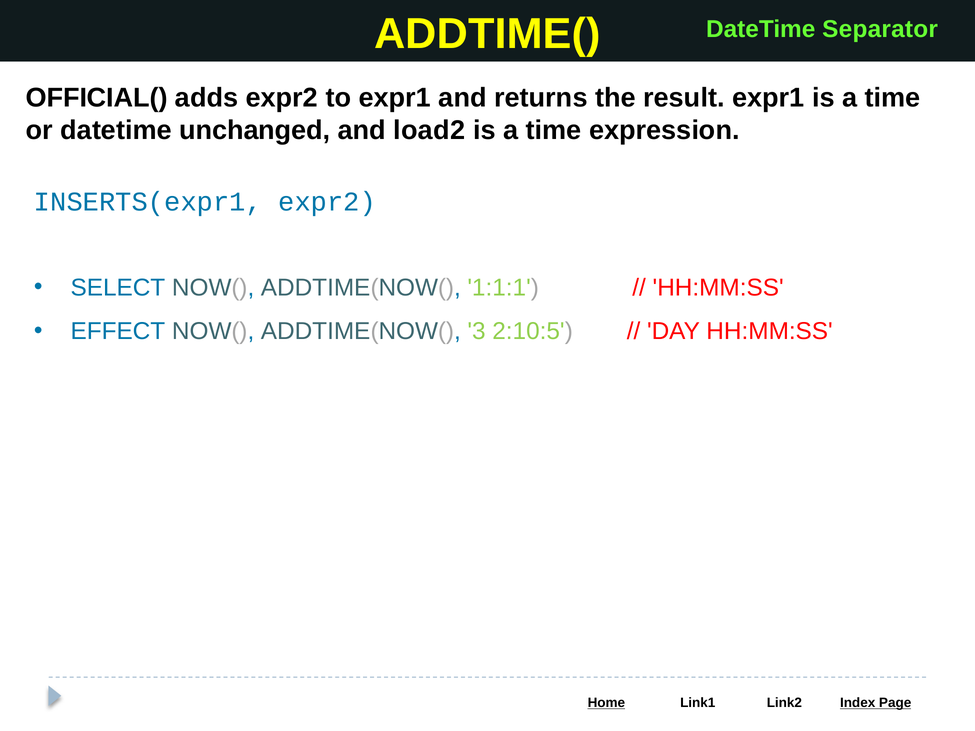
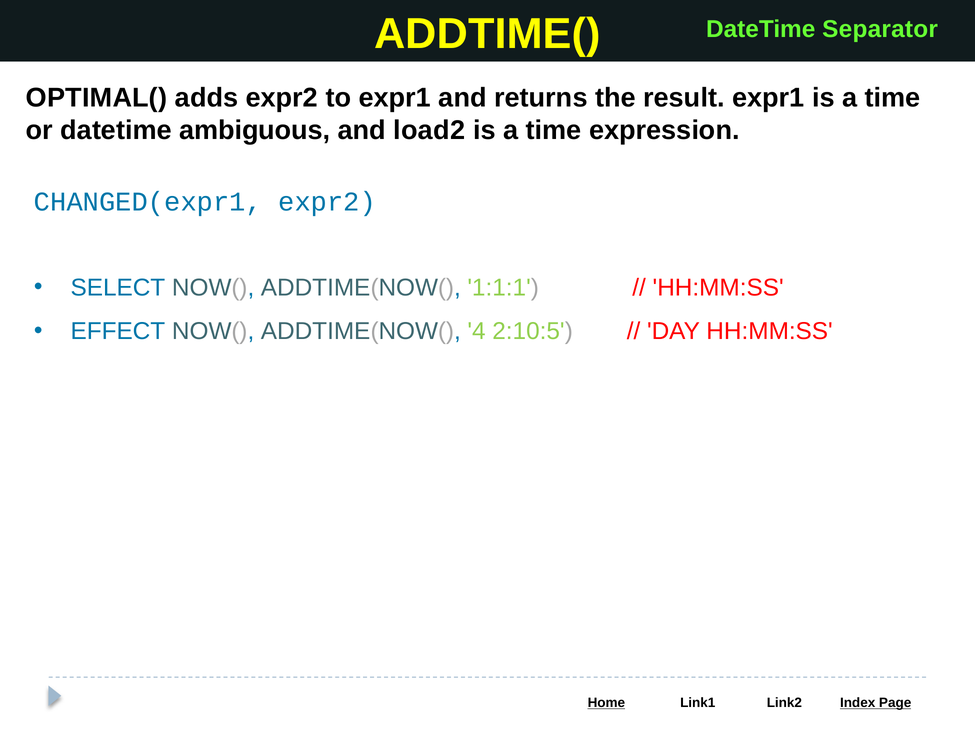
OFFICIAL(: OFFICIAL( -> OPTIMAL( (97, 98)
unchanged: unchanged -> ambiguous (255, 130)
INSERTS(expr1: INSERTS(expr1 -> CHANGED(expr1 (148, 202)
3: 3 -> 4 (476, 331)
